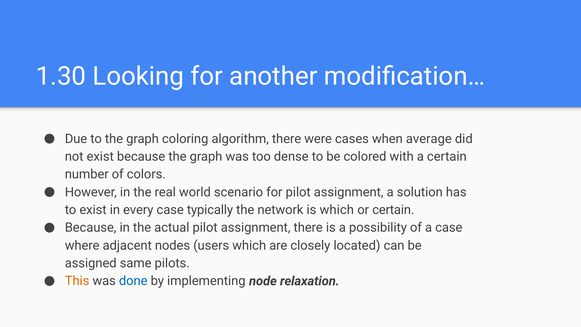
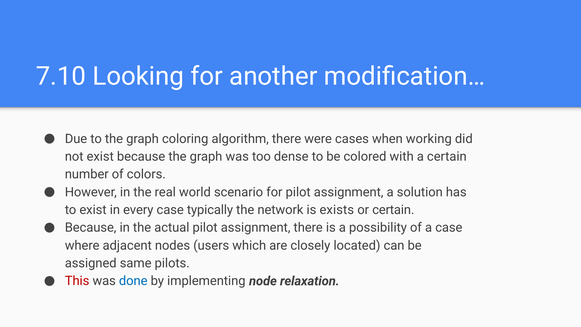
1.30: 1.30 -> 7.10 (61, 76)
average: average -> working (429, 139)
is which: which -> exists (337, 210)
This colour: orange -> red (77, 281)
